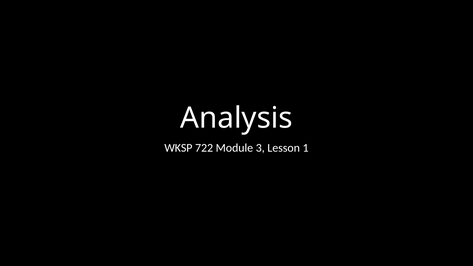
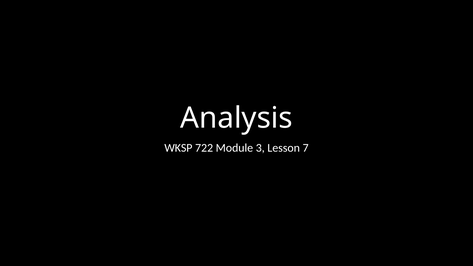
1: 1 -> 7 (306, 148)
